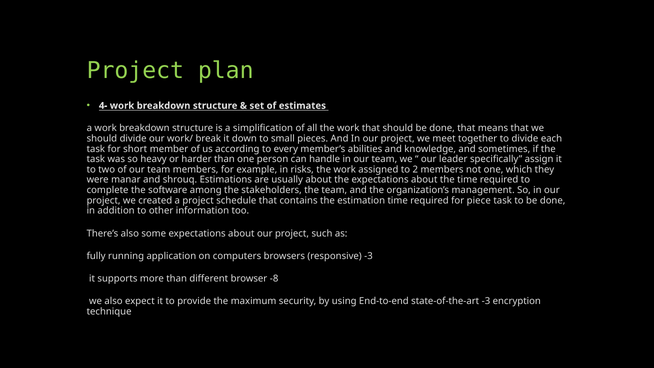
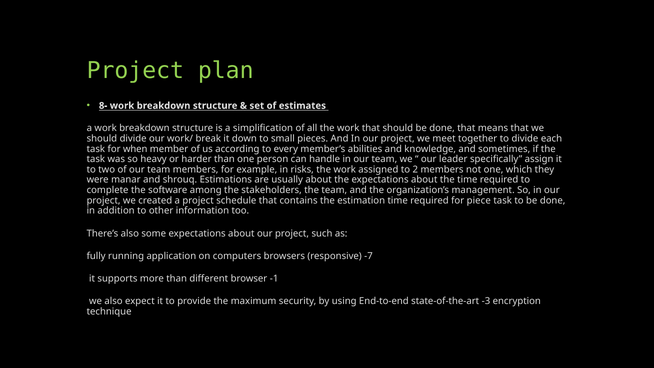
4-: 4- -> 8- (103, 106)
short: short -> when (135, 149)
responsive -3: -3 -> -7 (369, 256)
-8: -8 -> -1 (274, 278)
